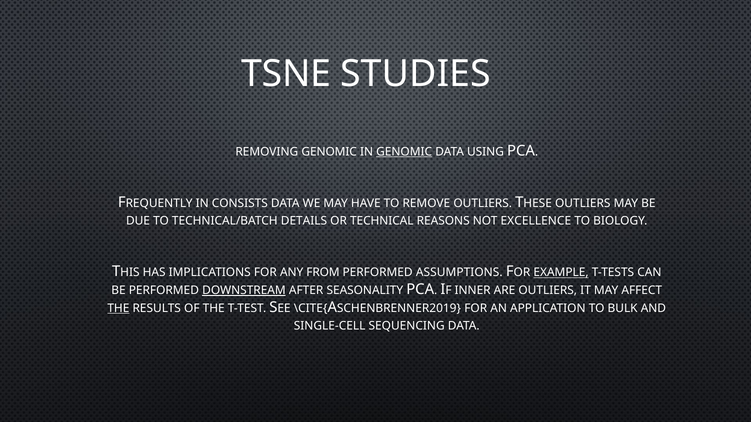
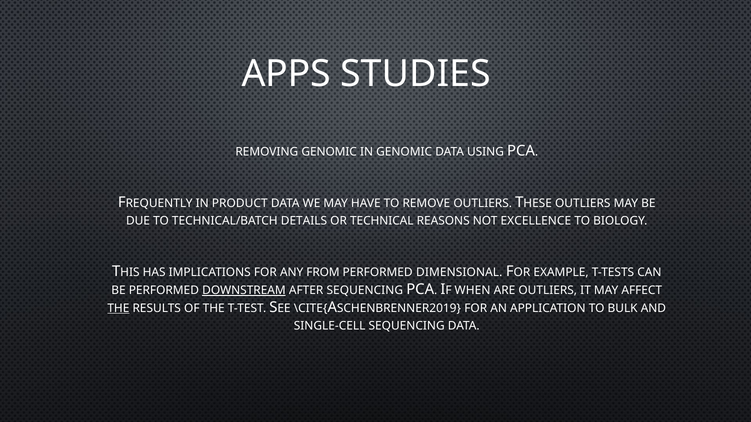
TSNE: TSNE -> APPS (286, 74)
GENOMIC underline: present -> none (404, 152)
CONSISTS: CONSISTS -> PRODUCT (240, 203)
ASSUMPTIONS: ASSUMPTIONS -> DIMENSIONAL (459, 273)
EXAMPLE underline: present -> none (561, 273)
AFTER SEASONALITY: SEASONALITY -> SEQUENCING (365, 291)
INNER: INNER -> WHEN (473, 291)
